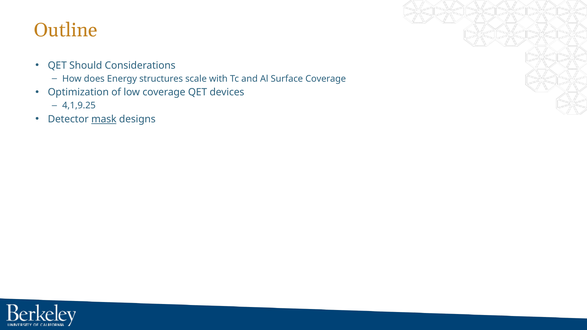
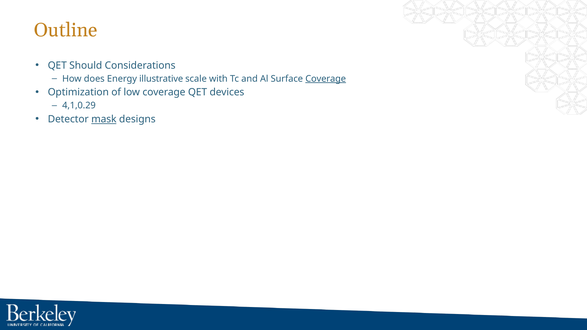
structures: structures -> illustrative (161, 79)
Coverage underline: none -> present (326, 79)
4,1,9.25: 4,1,9.25 -> 4,1,0.29 (79, 106)
